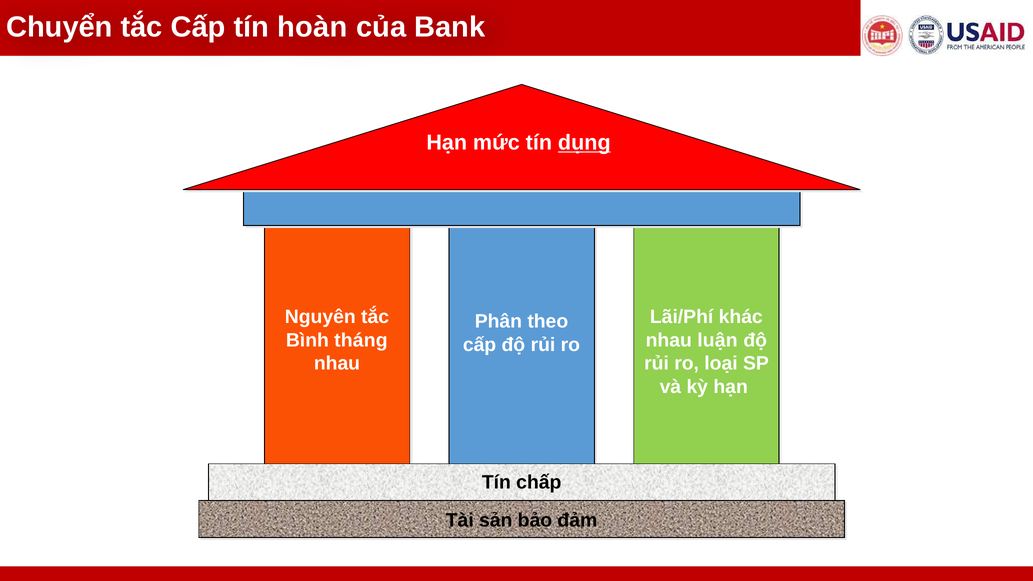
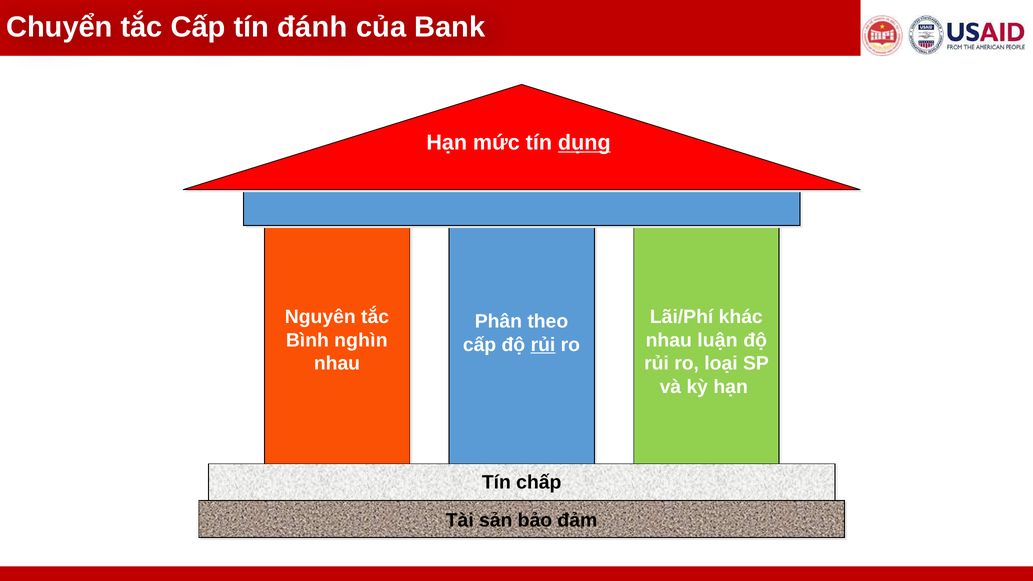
hoàn: hoàn -> đánh (312, 27)
tháng: tháng -> nghìn (361, 340)
rủi underline: none -> present (543, 345)
